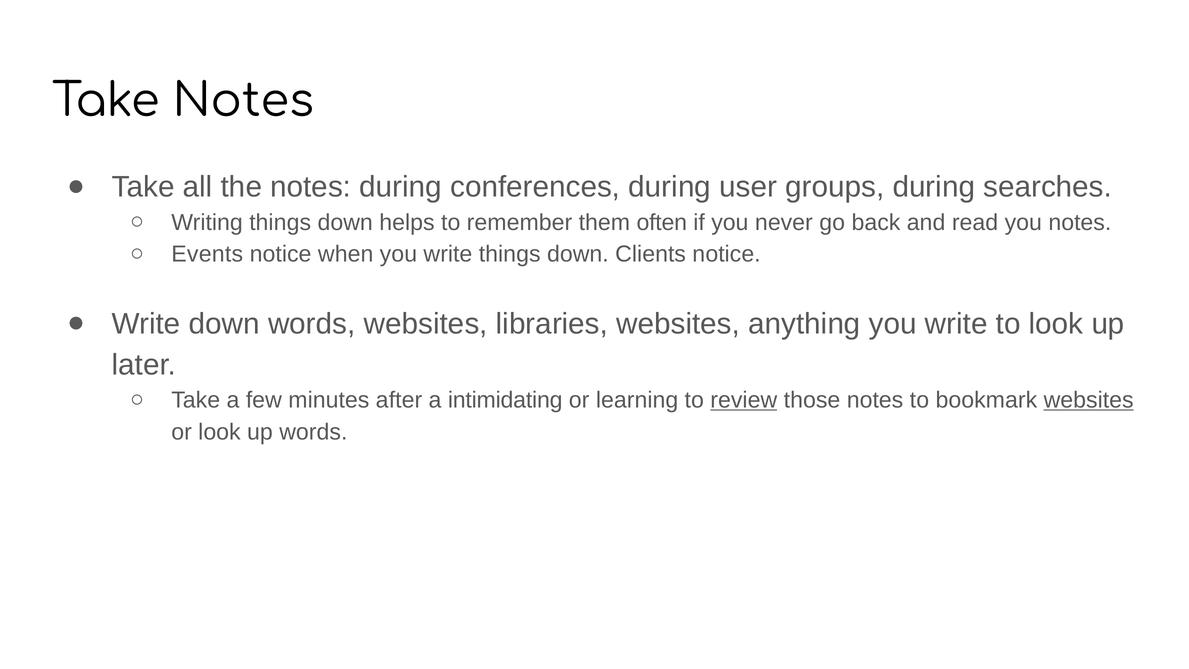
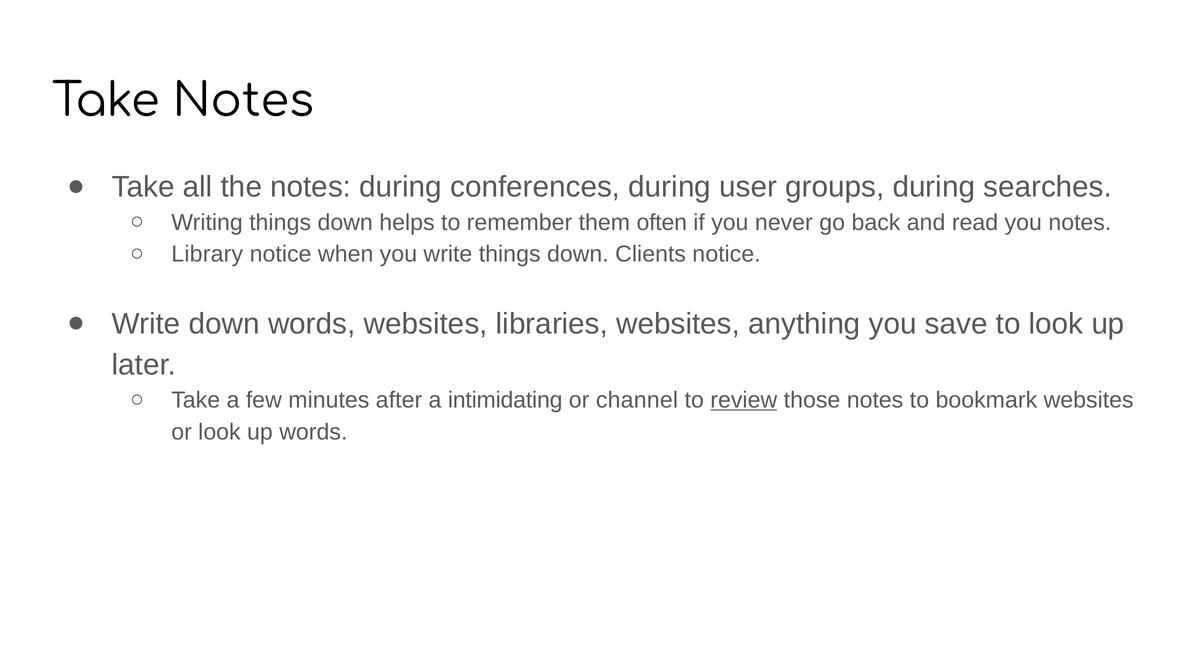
Events: Events -> Library (207, 254)
anything you write: write -> save (956, 324)
learning: learning -> channel (637, 400)
websites underline: present -> none (1089, 400)
